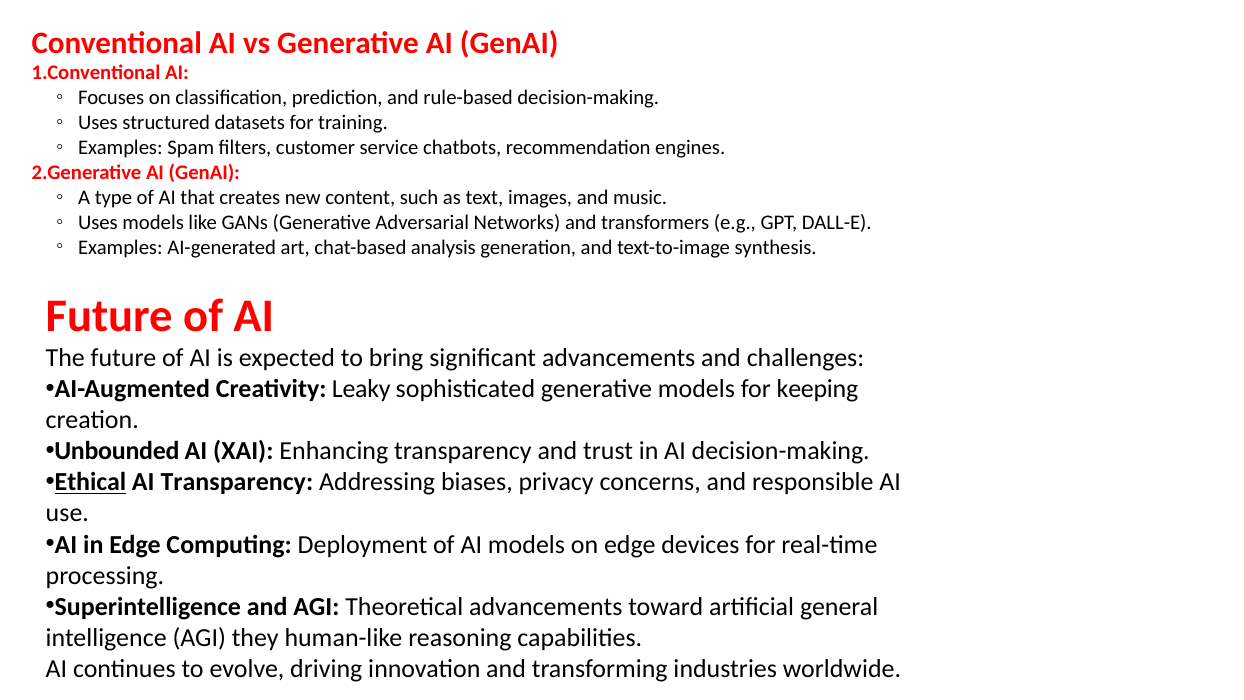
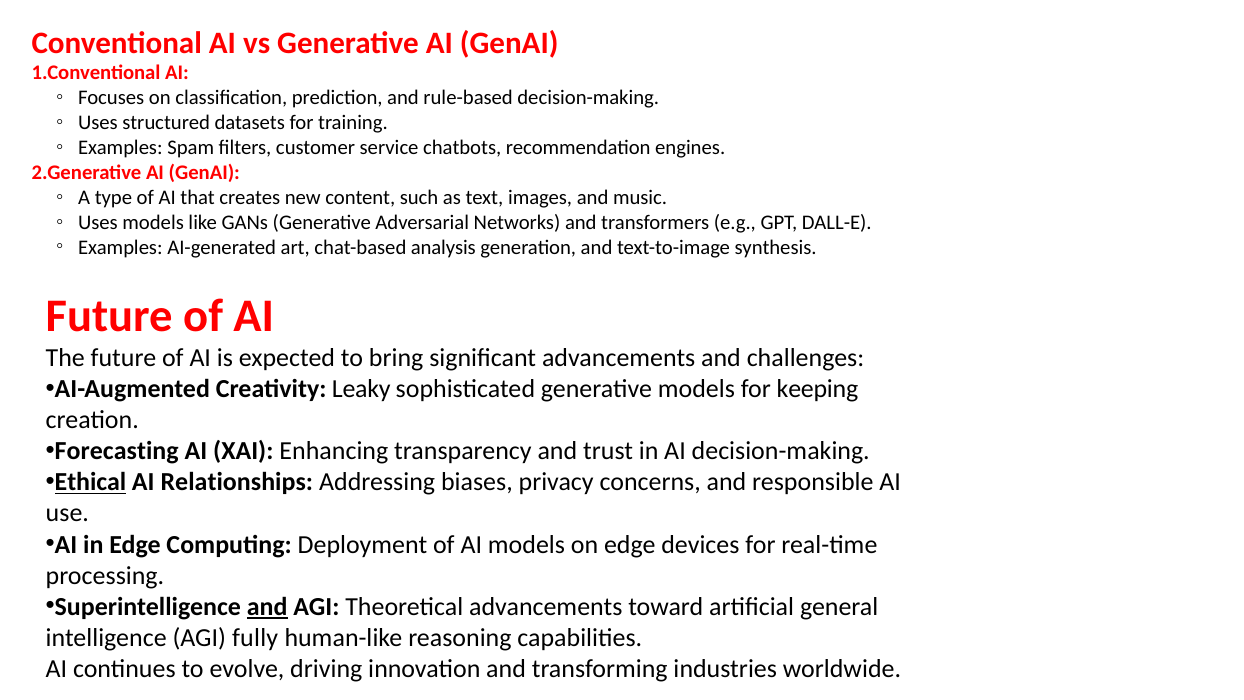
Unbounded: Unbounded -> Forecasting (117, 451)
AI Transparency: Transparency -> Relationships (237, 482)
and underline: none -> present (267, 607)
they: they -> fully (255, 638)
